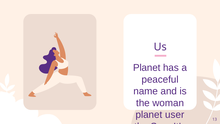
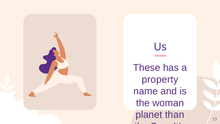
Planet: Planet -> These (147, 68)
peaceful: peaceful -> property (160, 79)
planet user: user -> than (175, 115)
